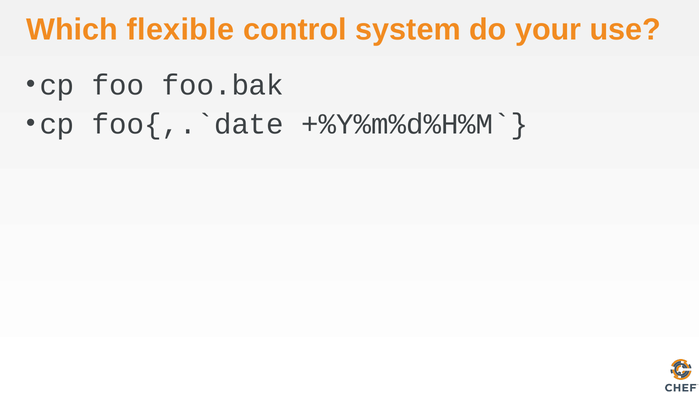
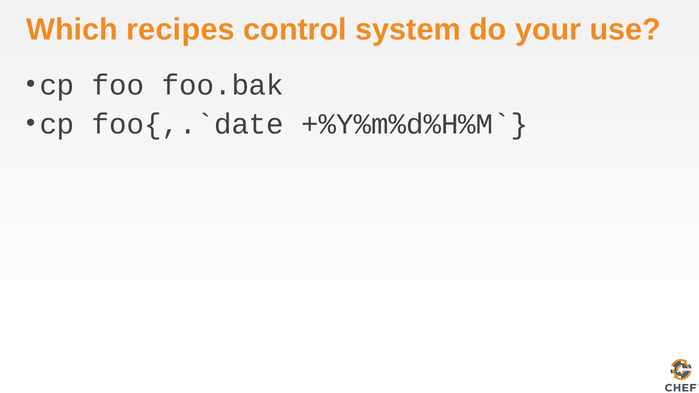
flexible: flexible -> recipes (181, 29)
